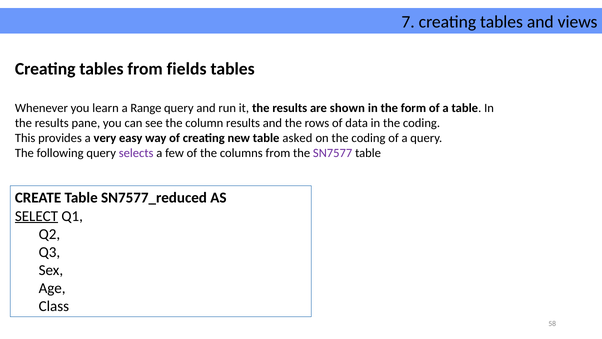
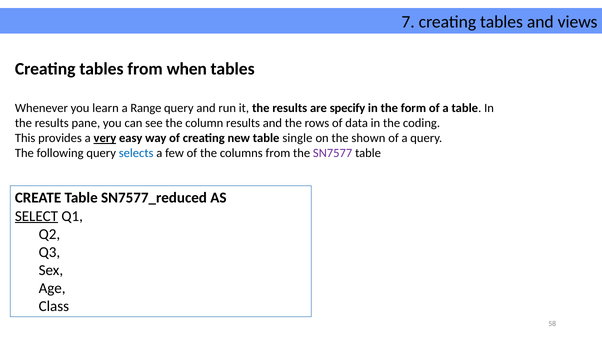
fields: fields -> when (187, 69)
shown: shown -> specify (348, 108)
very underline: none -> present (105, 138)
asked: asked -> single (297, 138)
on the coding: coding -> shown (368, 138)
selects colour: purple -> blue (136, 153)
